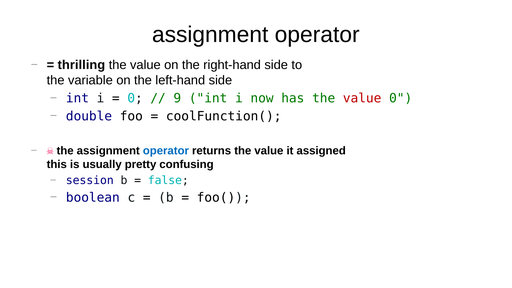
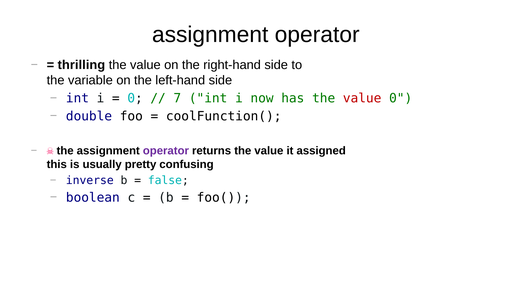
9: 9 -> 7 (177, 98)
operator colour: blue -> purple (166, 151)
session: session -> inverse (90, 180)
